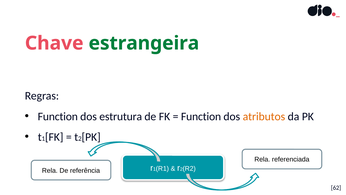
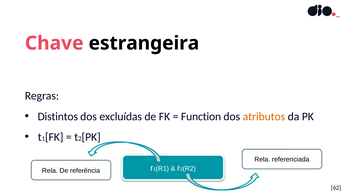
estrangeira colour: green -> black (144, 43)
Function: Function -> Distintos (58, 116)
estrutura: estrutura -> excluídas (121, 116)
